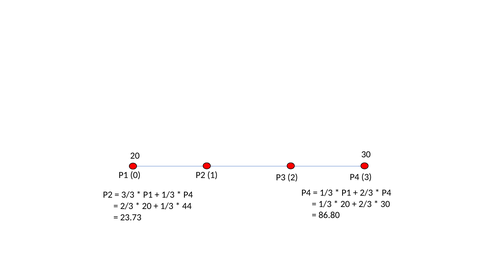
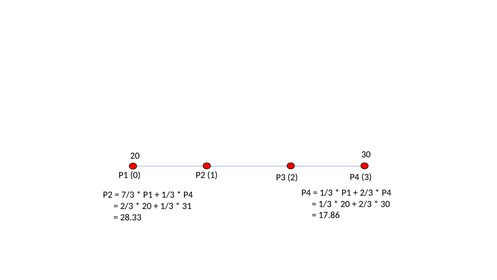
3/3: 3/3 -> 7/3 (128, 195)
44: 44 -> 31 (187, 206)
86.80: 86.80 -> 17.86 (329, 215)
23.73: 23.73 -> 28.33 (131, 217)
